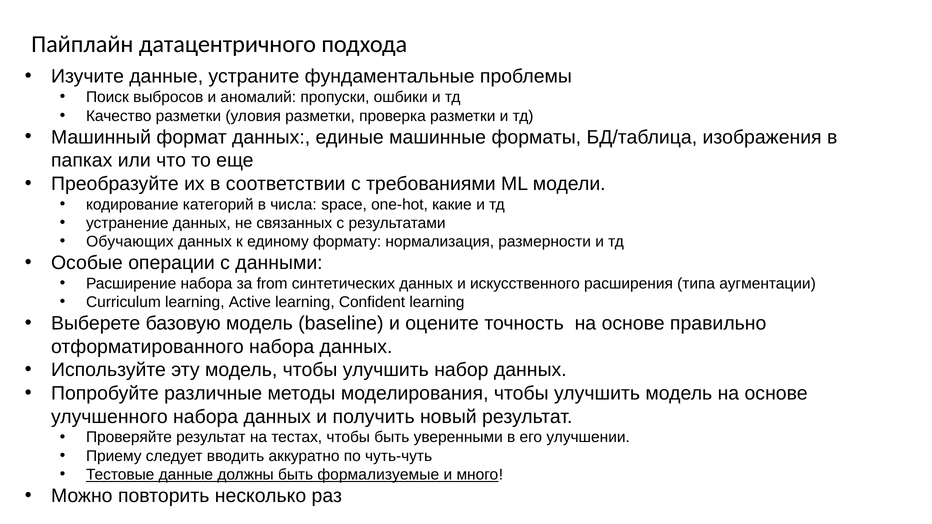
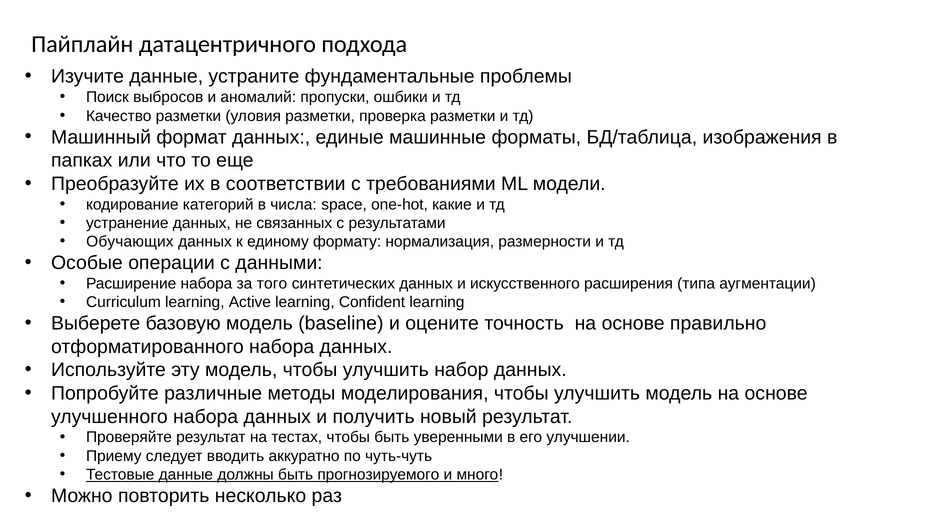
from: from -> того (272, 284)
формализуемые: формализуемые -> прогнозируемого (378, 475)
